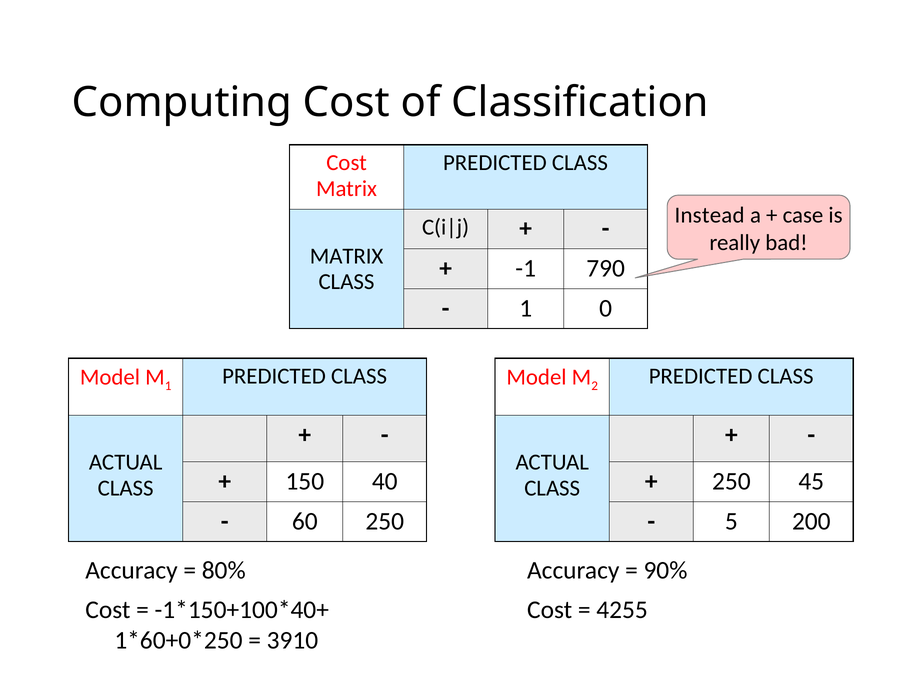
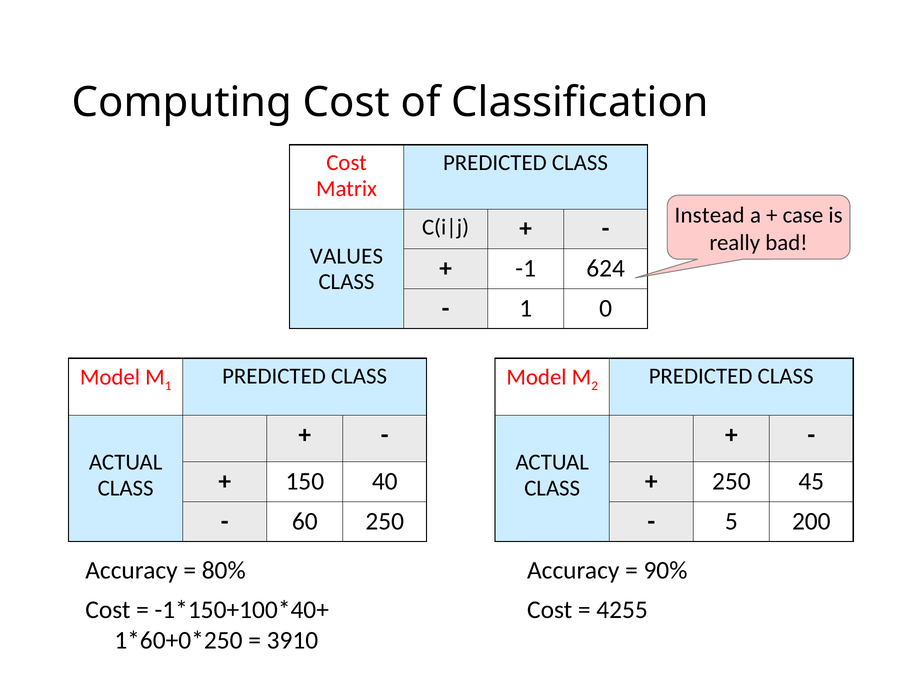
MATRIX: MATRIX -> VALUES (346, 256)
790: 790 -> 624 (606, 268)
